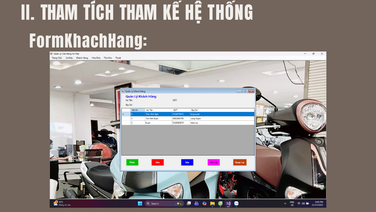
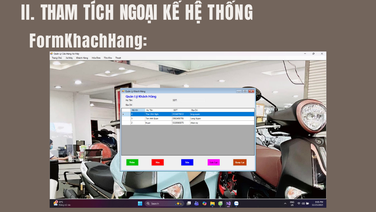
TÍCH THAM: THAM -> NGOẠI (138, 14)
